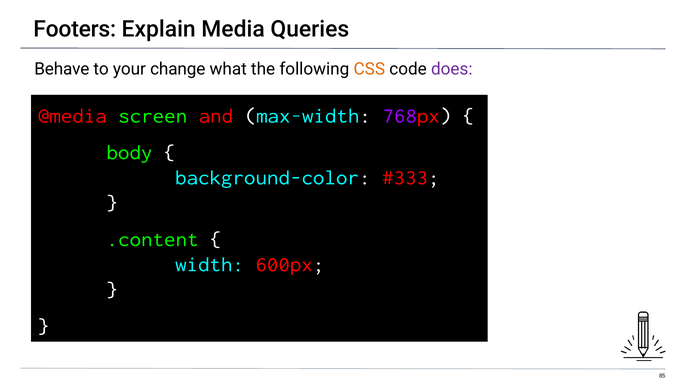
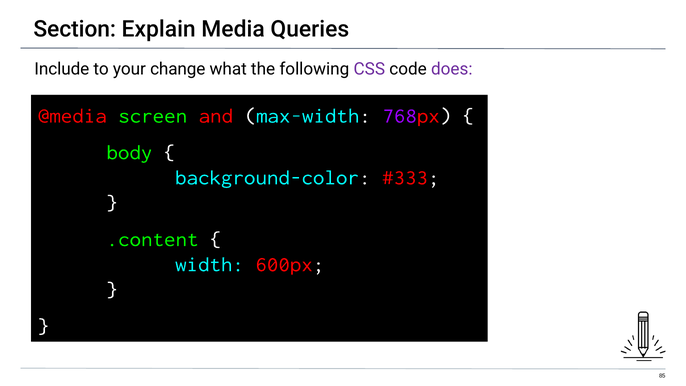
Footers: Footers -> Section (75, 29)
Behave: Behave -> Include (62, 69)
CSS colour: orange -> purple (369, 69)
